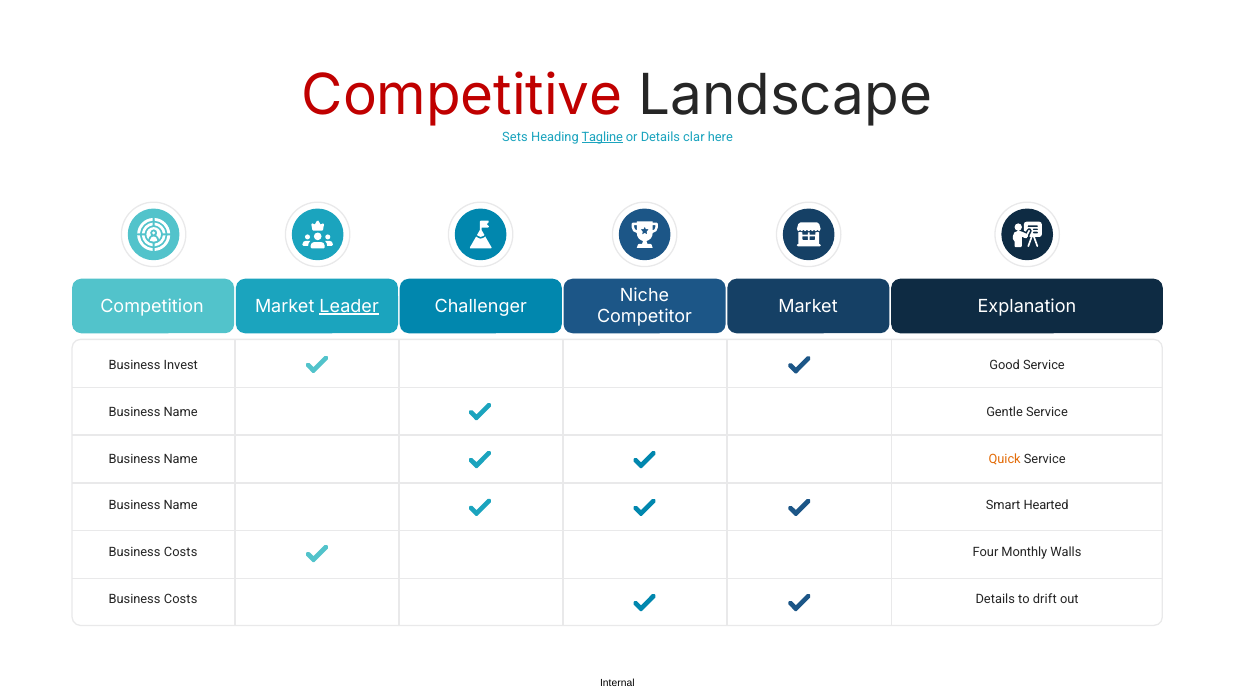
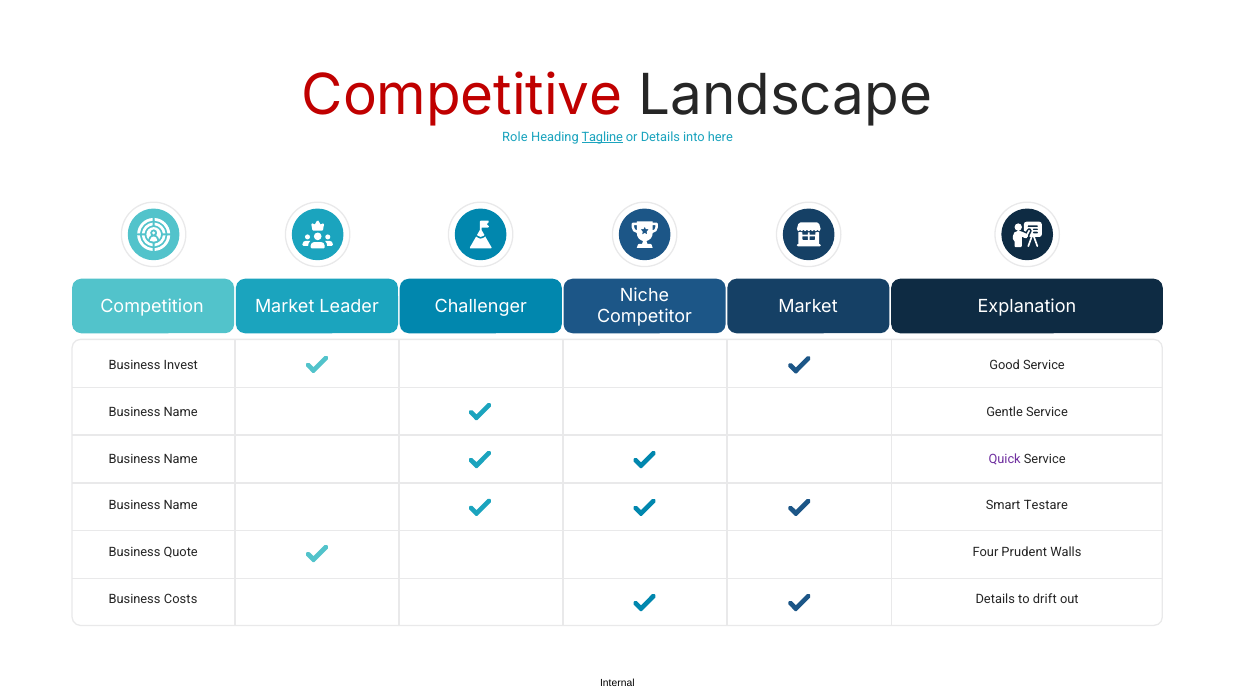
Sets: Sets -> Role (515, 137)
clar: clar -> into (694, 137)
Leader underline: present -> none (349, 306)
Quick colour: orange -> purple (1005, 459)
Hearted: Hearted -> Testare (1046, 505)
Costs: Costs -> Quote (181, 552)
Monthly: Monthly -> Prudent (1024, 552)
